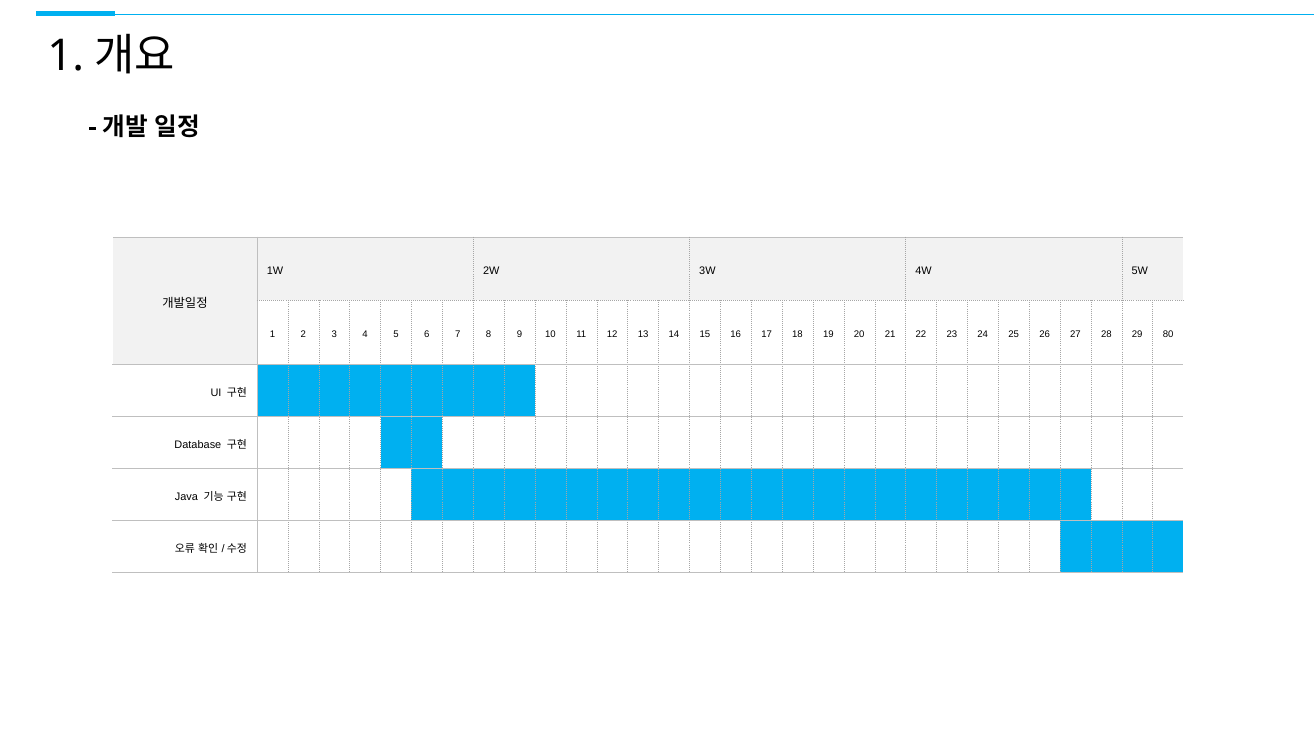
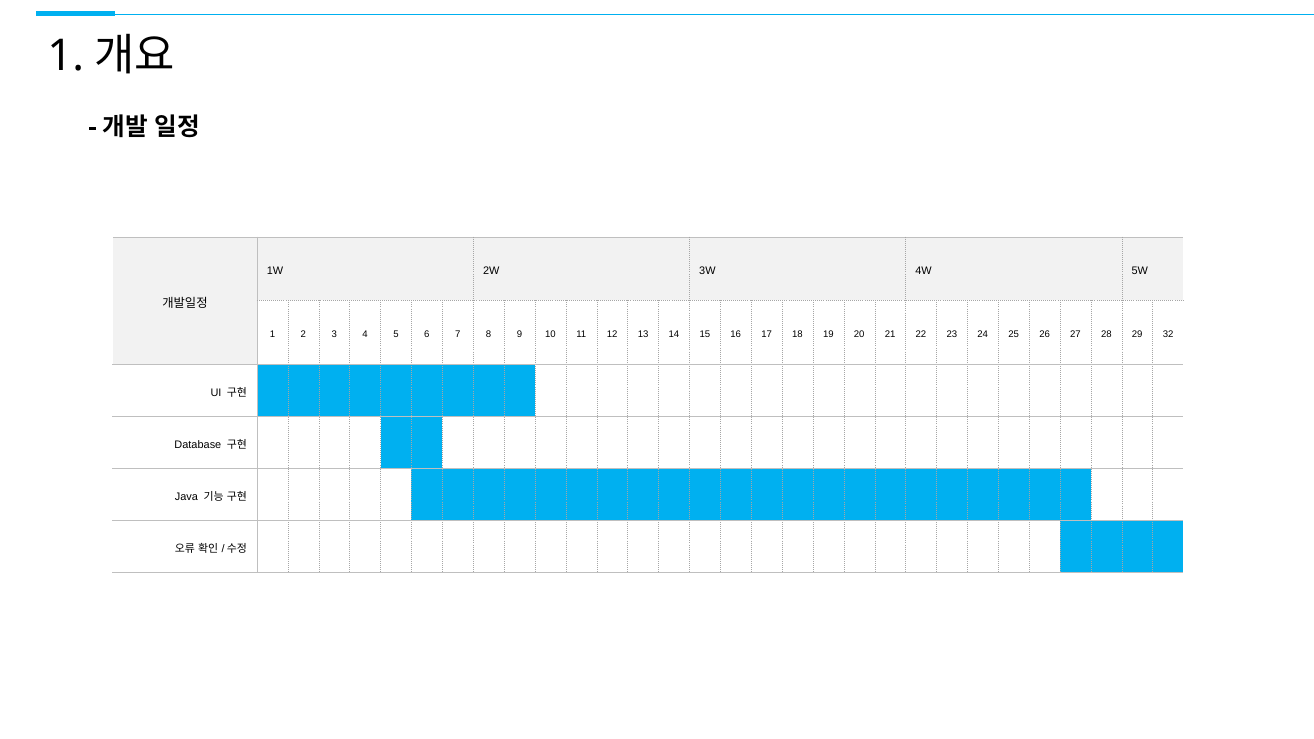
80: 80 -> 32 (1168, 334)
